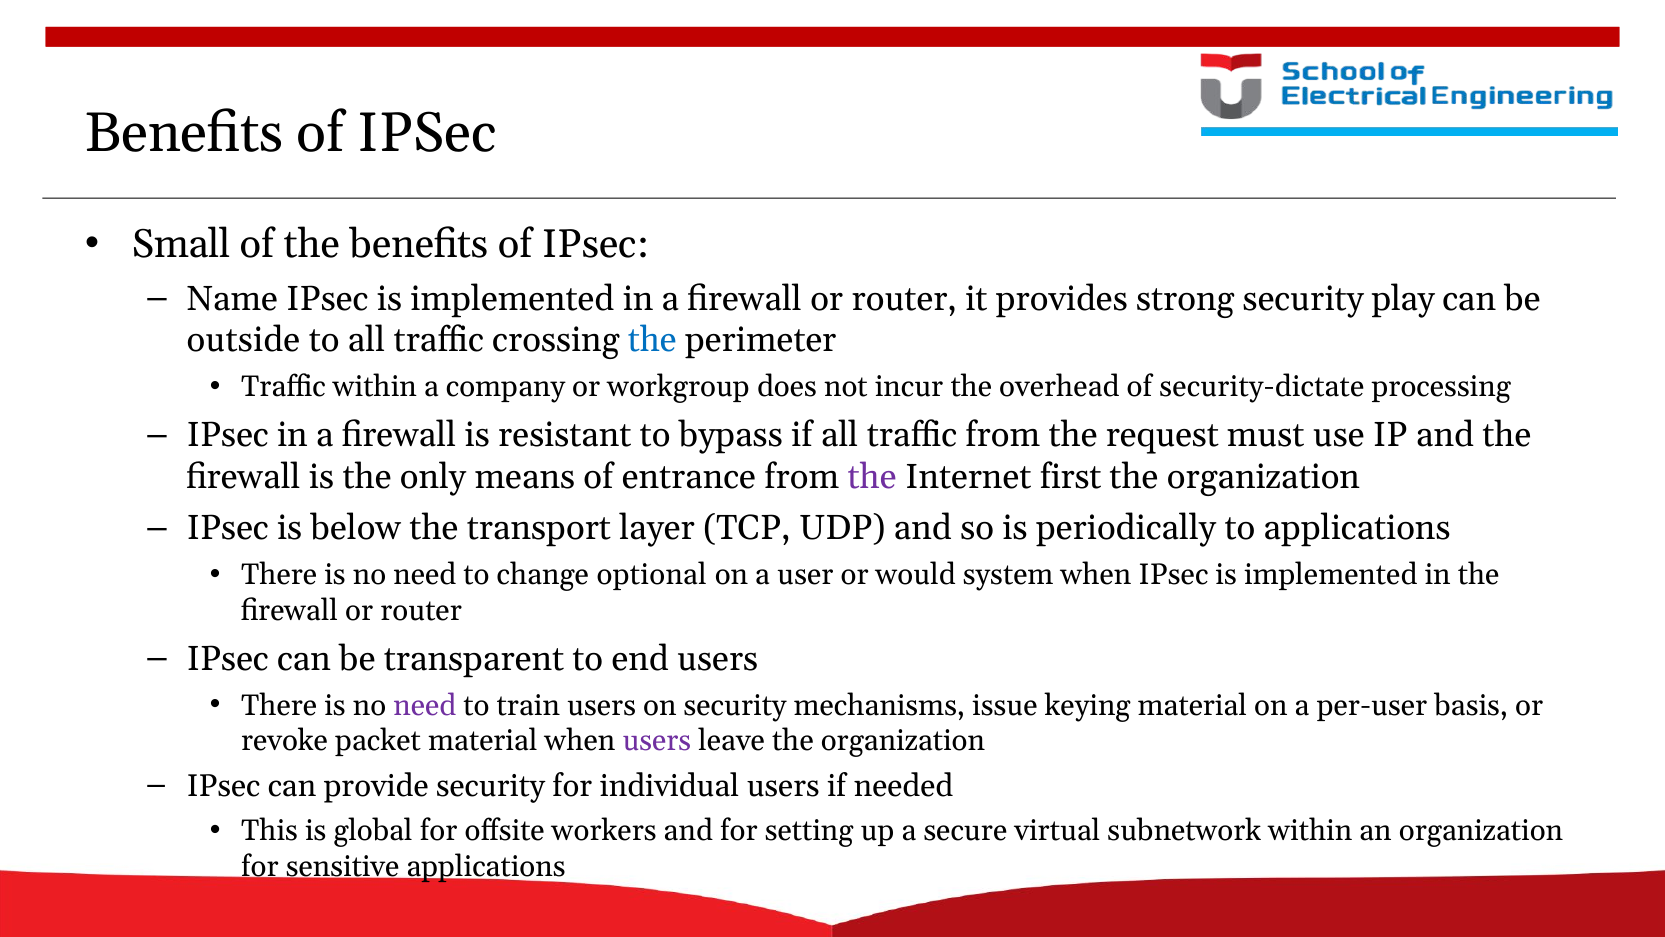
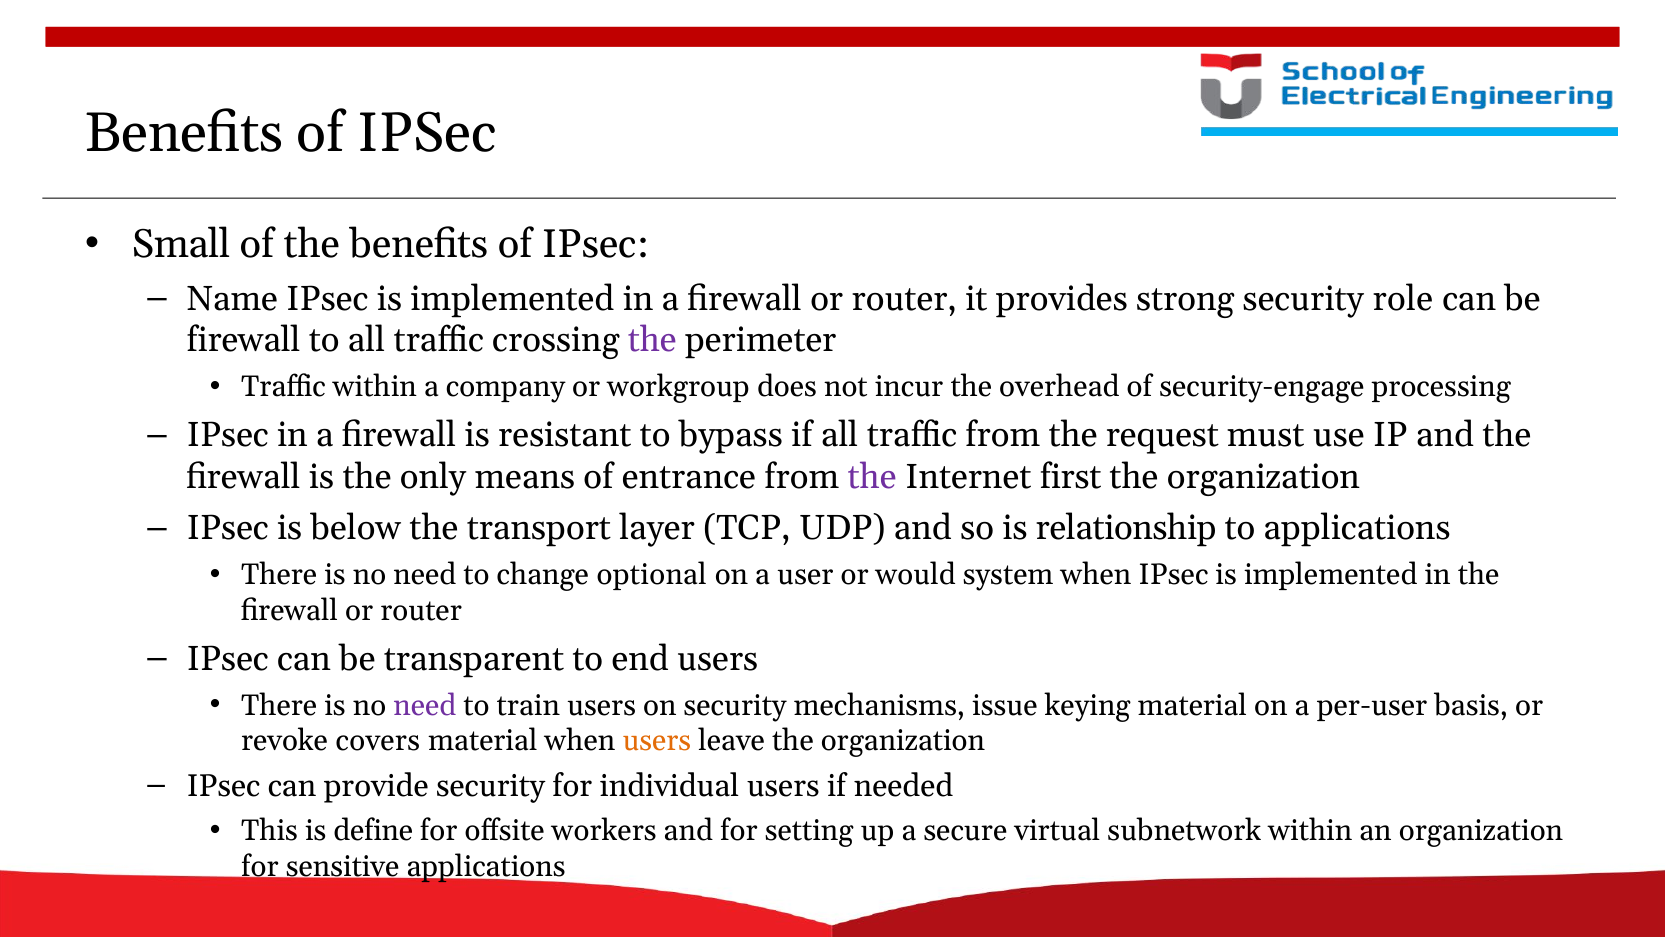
play: play -> role (1403, 298)
outside: outside -> firewall (244, 340)
the colour: blue -> purple (652, 340)
security-dictate: security-dictate -> security-engage (1262, 387)
periodically: periodically -> relationship (1126, 528)
packet: packet -> covers (378, 740)
users colour: purple -> orange (657, 740)
global: global -> define (373, 831)
